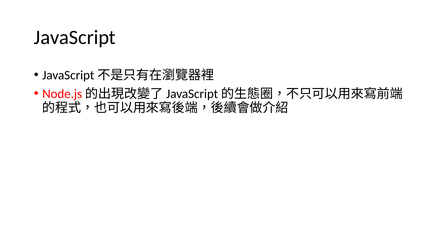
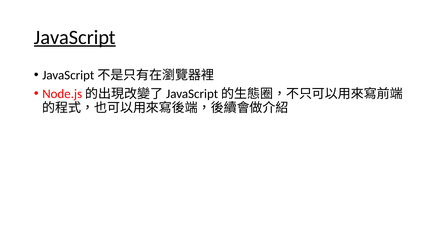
JavaScript underline: none -> present (75, 37)
